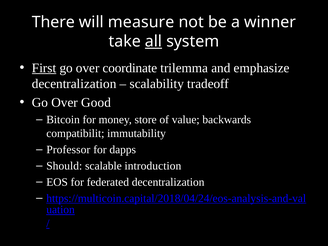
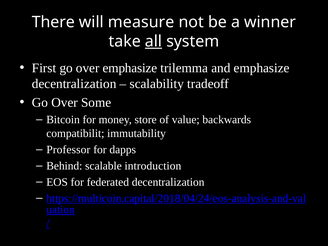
First underline: present -> none (44, 68)
over coordinate: coordinate -> emphasize (130, 68)
Good: Good -> Some (96, 103)
Should: Should -> Behind (64, 166)
